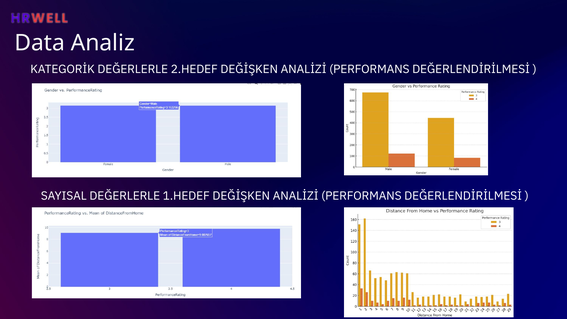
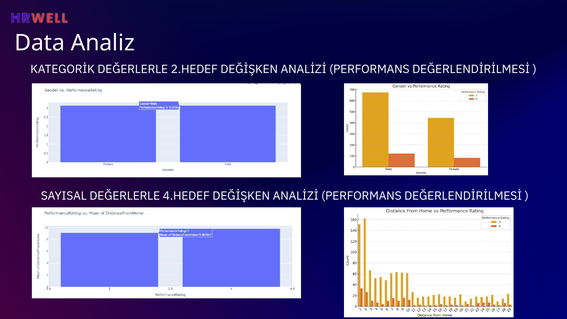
1.HEDEF: 1.HEDEF -> 4.HEDEF (186, 196)
